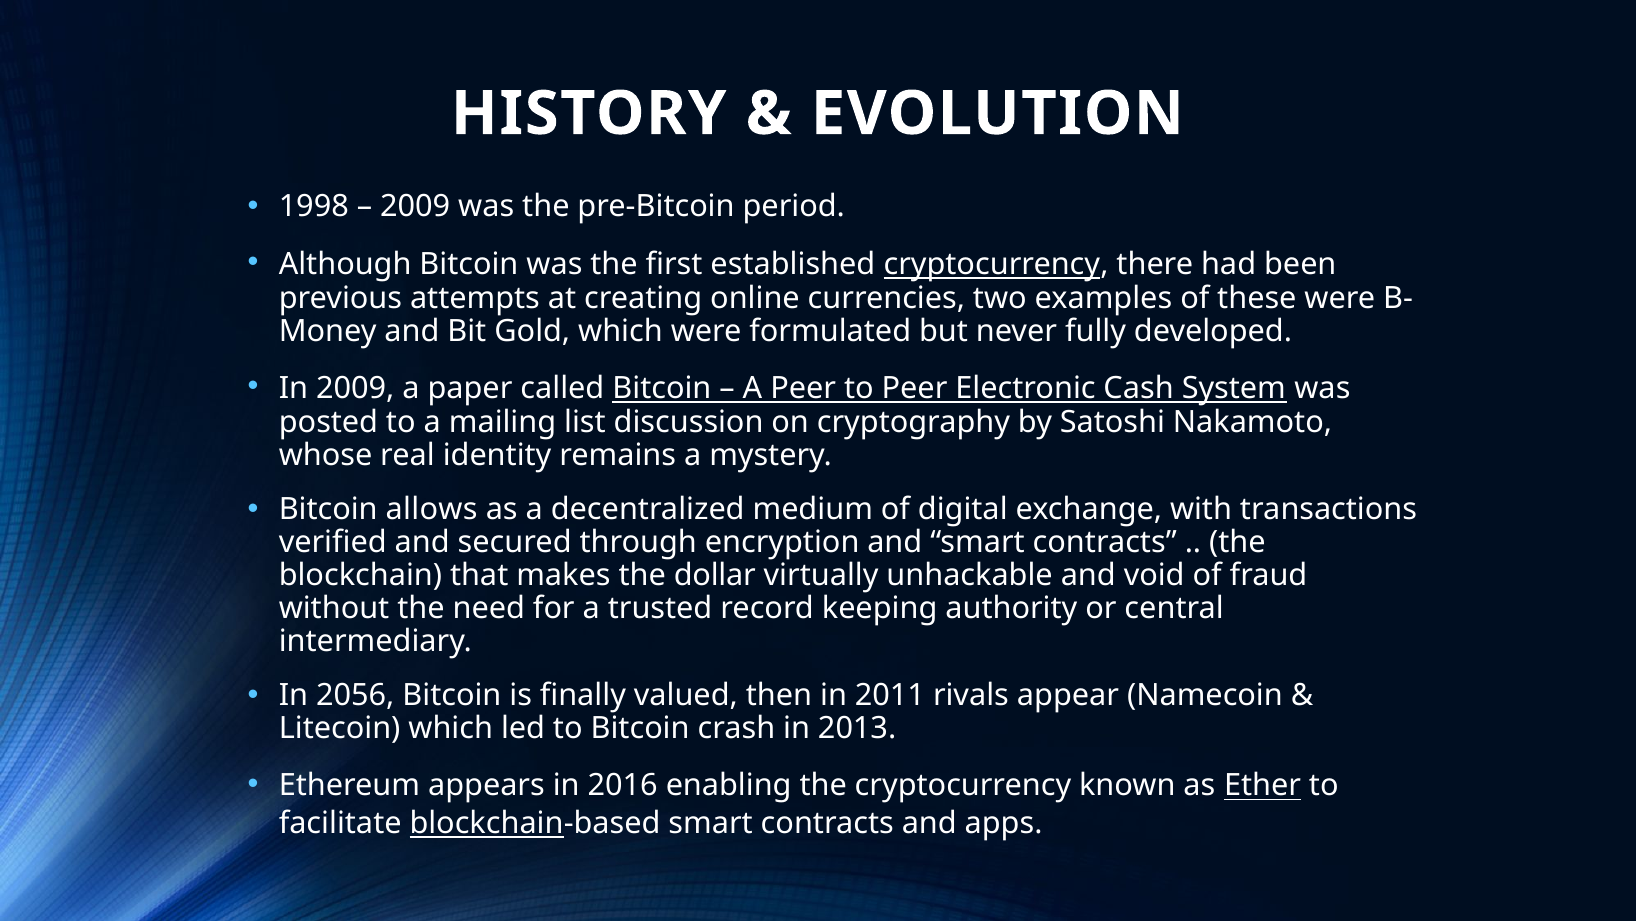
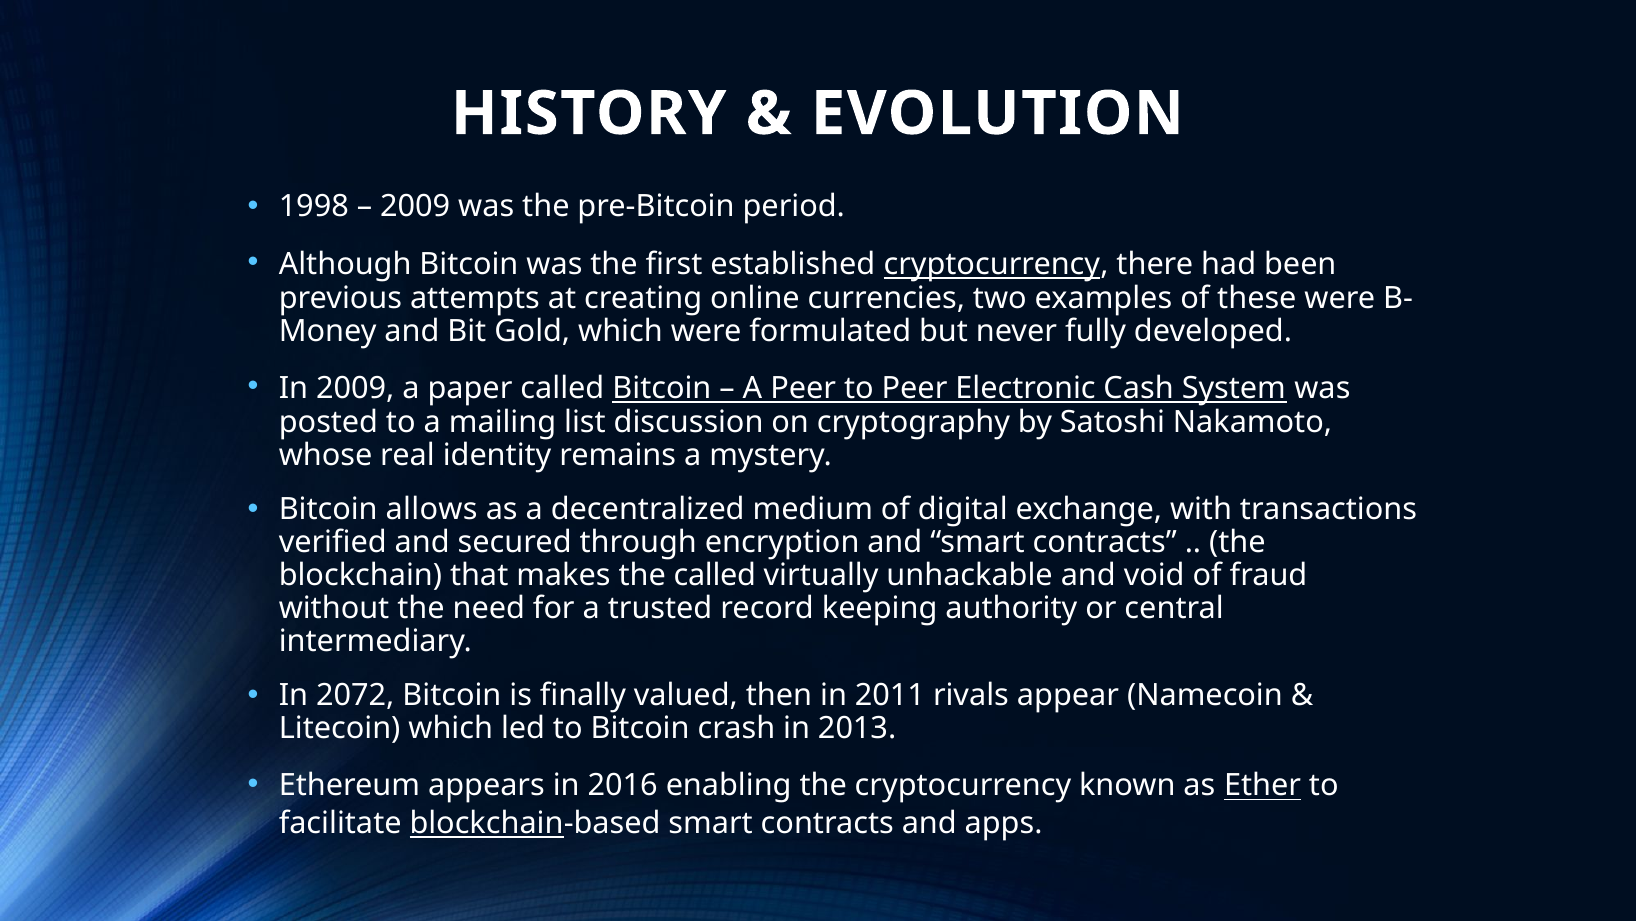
the dollar: dollar -> called (715, 575)
2056: 2056 -> 2072 (355, 695)
